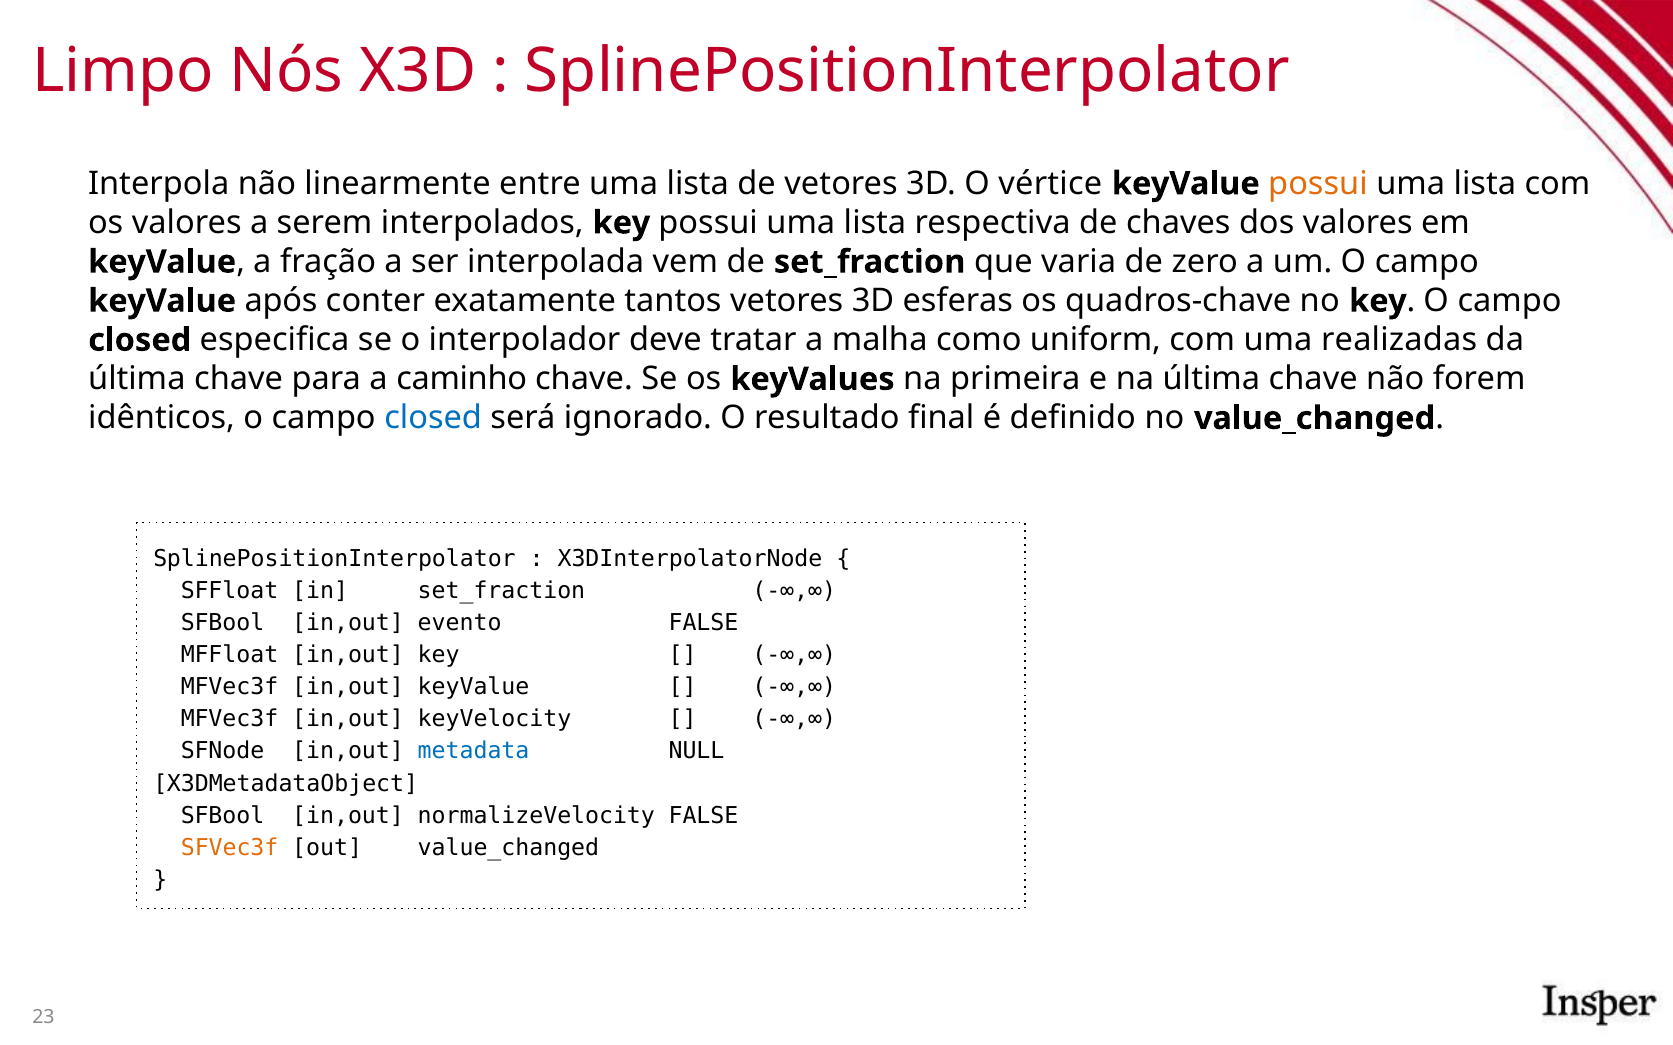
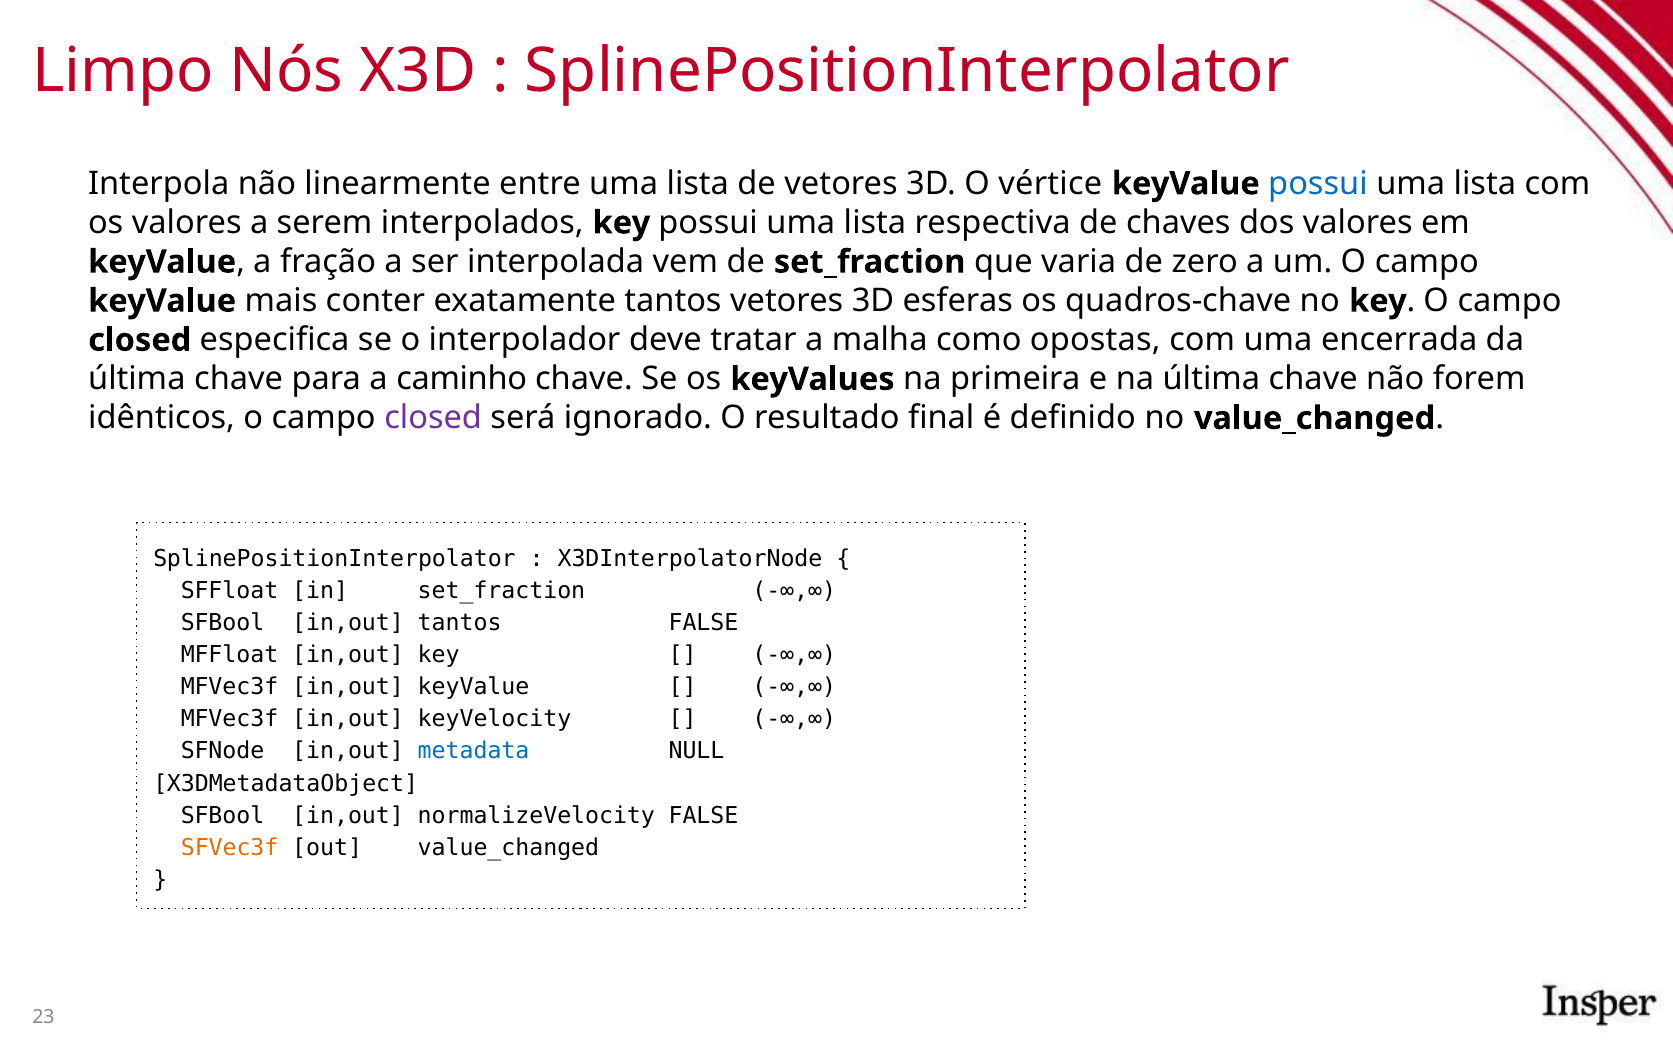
possui colour: orange -> blue (1318, 184)
após: após -> mais (281, 301)
uniform: uniform -> opostas (1095, 340)
realizadas: realizadas -> encerrada (1399, 340)
closed colour: blue -> purple (433, 419)
in,out evento: evento -> tantos (460, 623)
